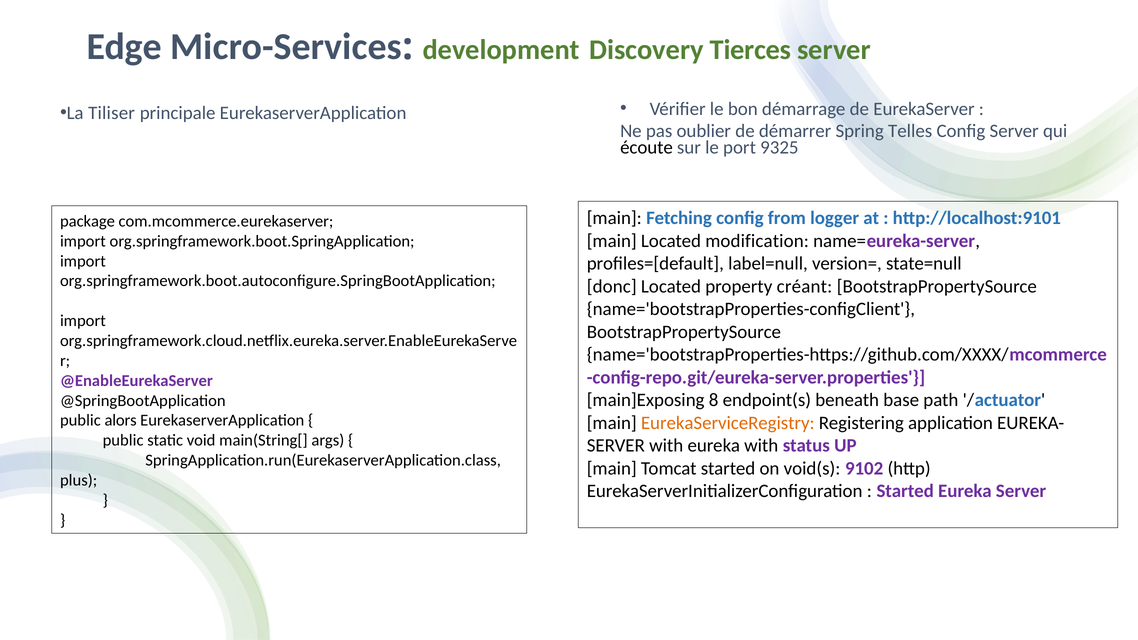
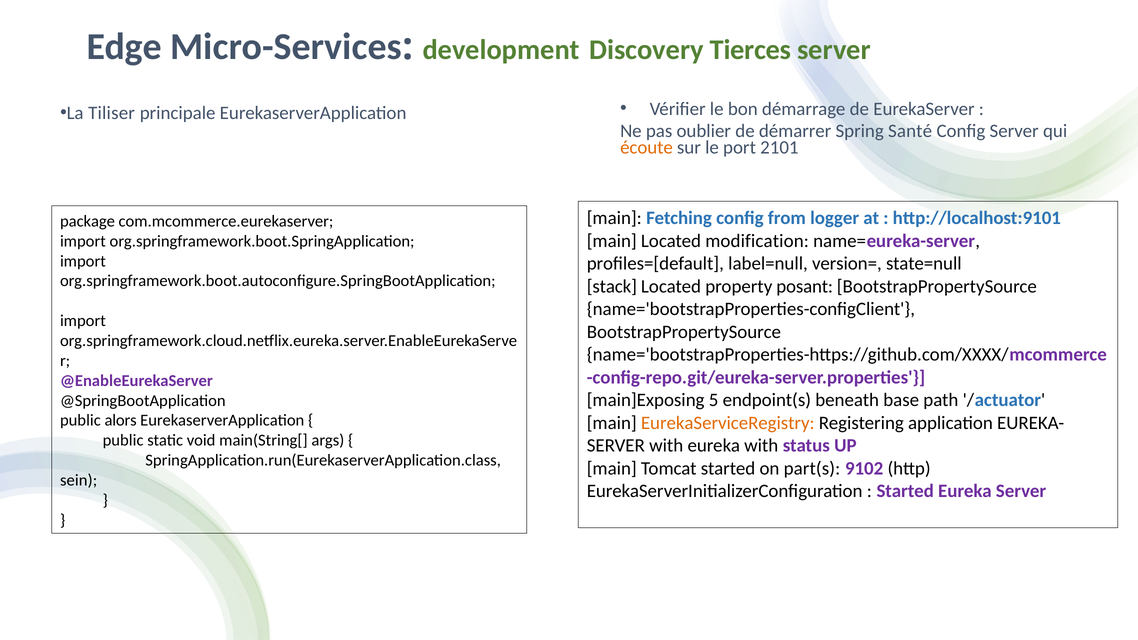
Telles: Telles -> Santé (910, 131)
écoute colour: black -> orange (647, 147)
9325: 9325 -> 2101 (779, 147)
donc: donc -> stack (612, 286)
créant: créant -> posant (805, 286)
8: 8 -> 5 (714, 400)
void(s: void(s -> part(s (812, 468)
plus: plus -> sein (79, 480)
